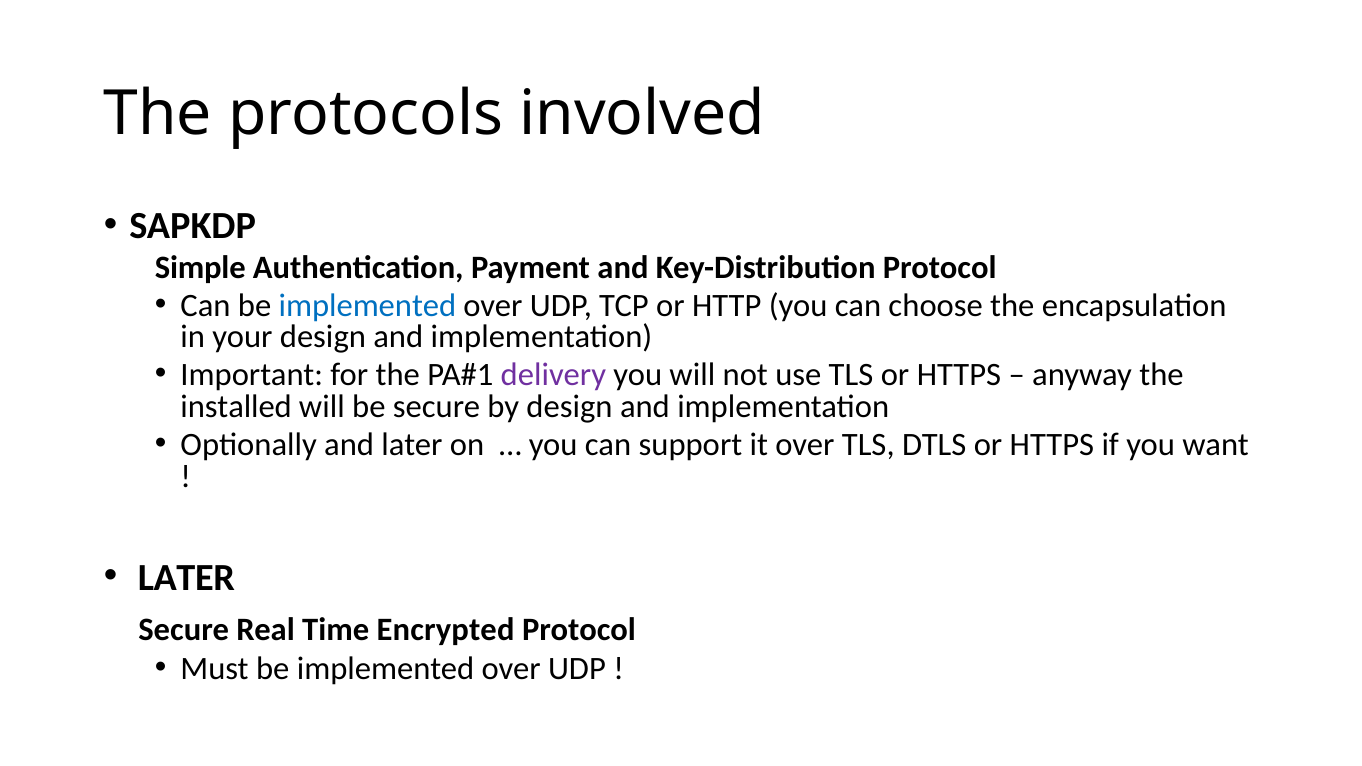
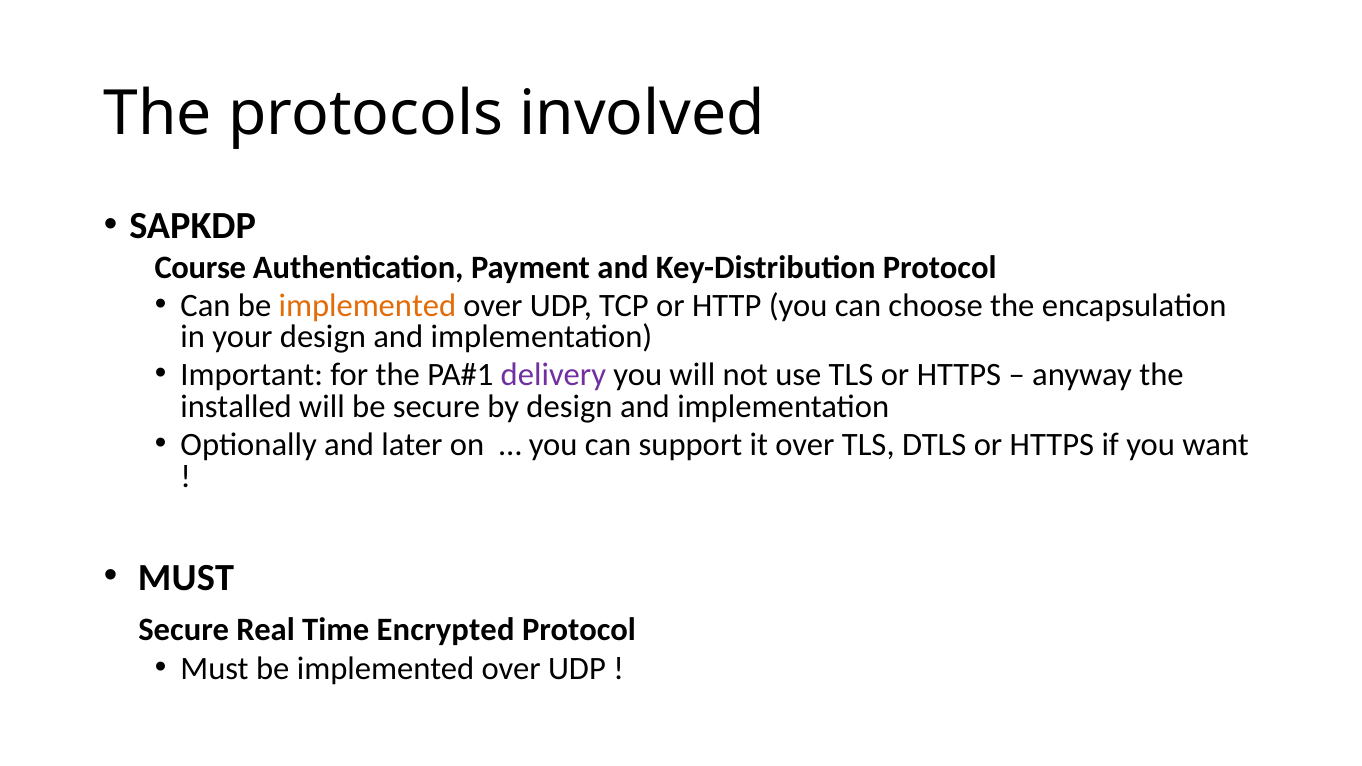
Simple: Simple -> Course (200, 267)
implemented colour: blue -> orange (367, 305)
LATER: LATER -> MUST (186, 578)
